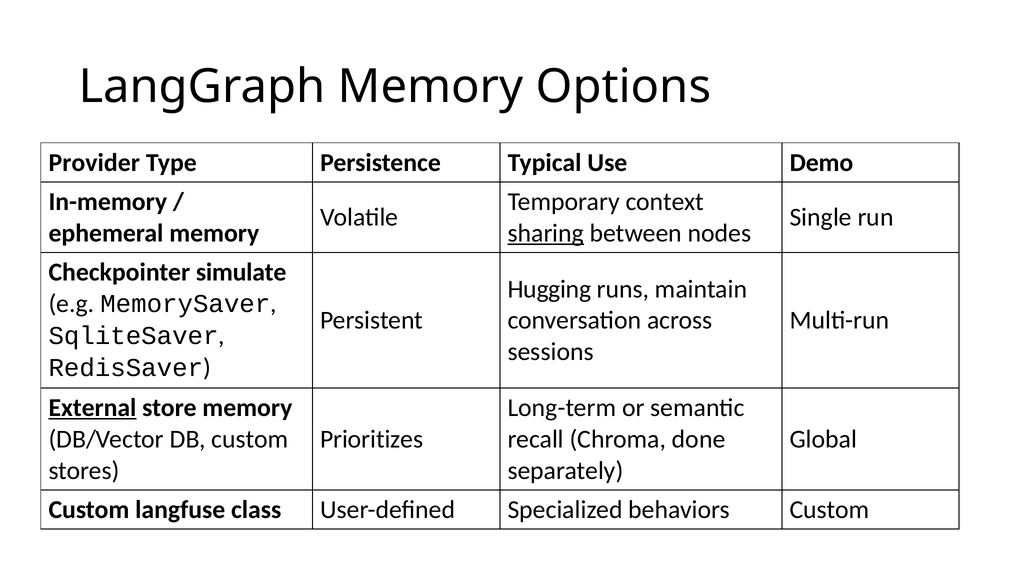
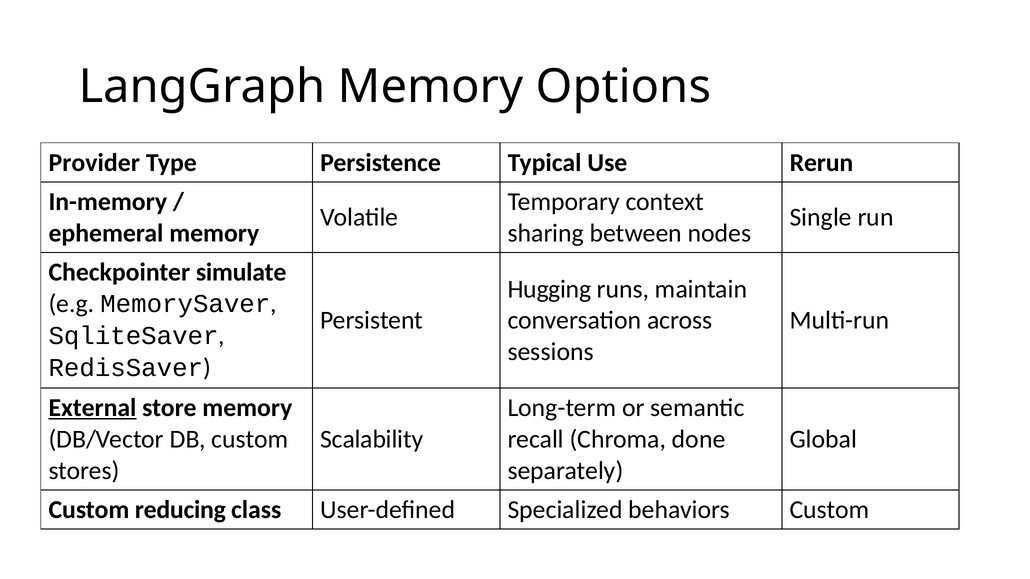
Demo: Demo -> Rerun (821, 163)
sharing underline: present -> none (546, 233)
Prioritizes: Prioritizes -> Scalability (372, 440)
langfuse: langfuse -> reducing (180, 510)
